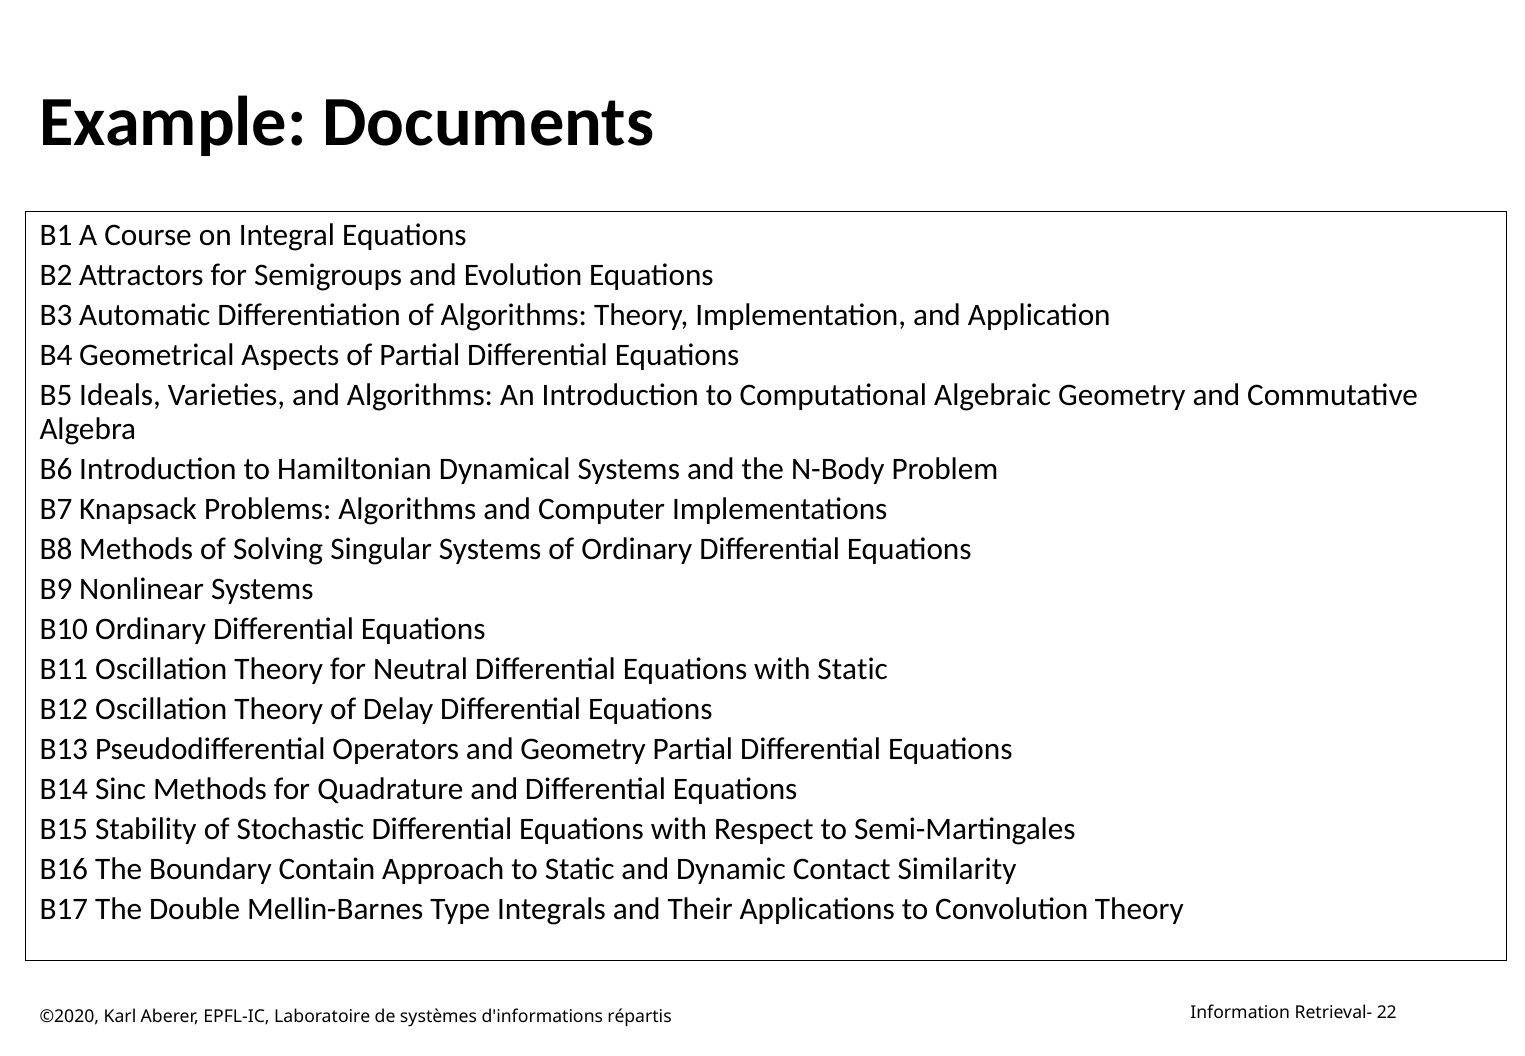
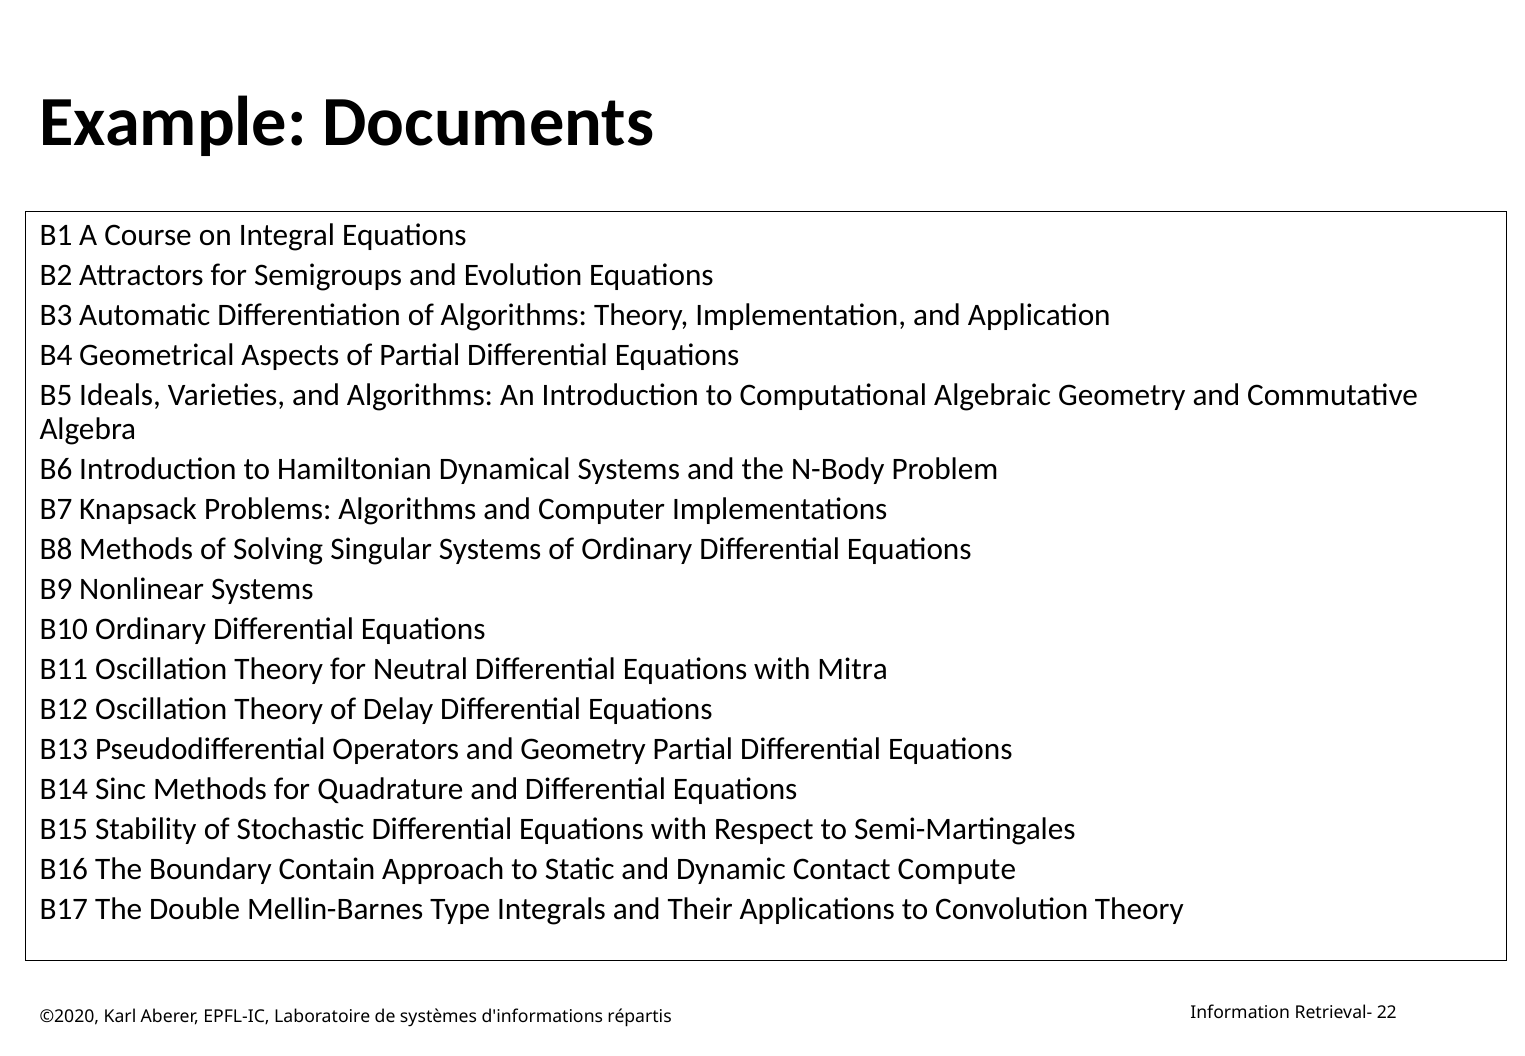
with Static: Static -> Mitra (853, 669)
Similarity: Similarity -> Compute (957, 869)
